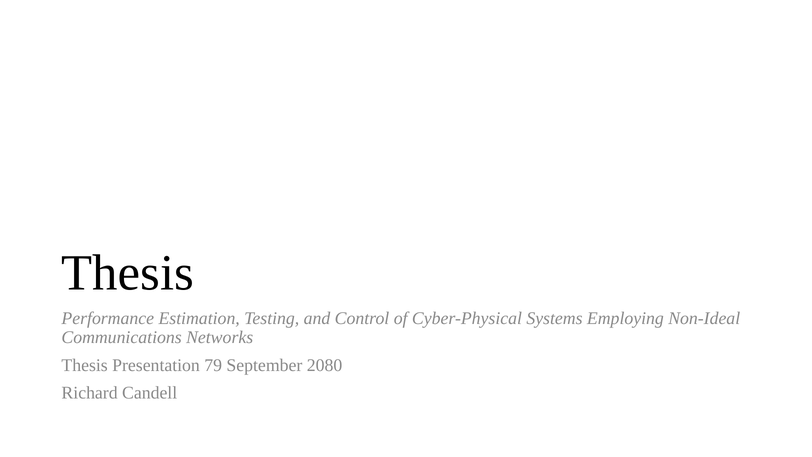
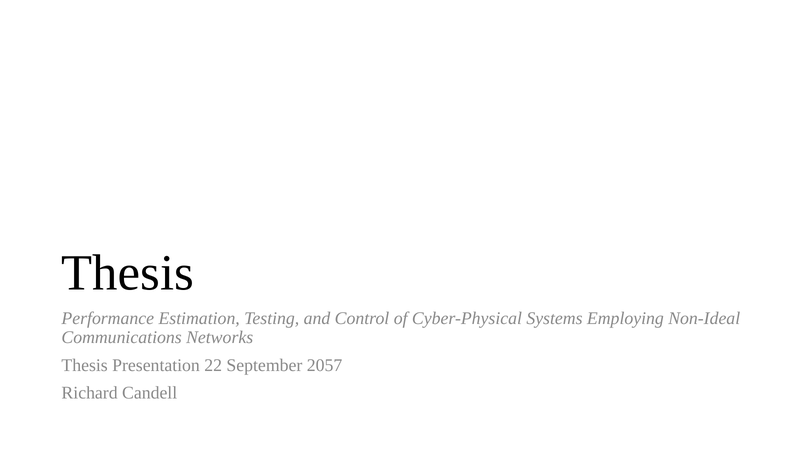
79: 79 -> 22 (213, 365)
2080: 2080 -> 2057 (325, 365)
